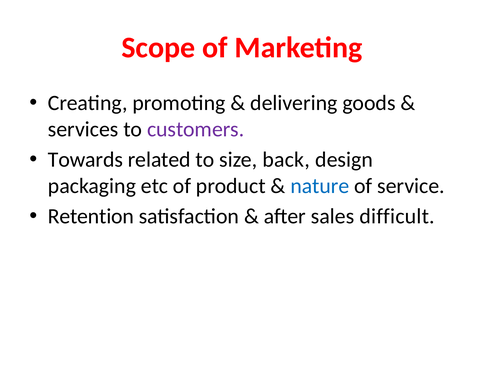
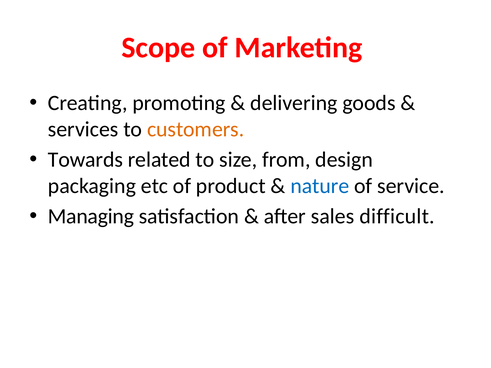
customers colour: purple -> orange (196, 129)
back: back -> from (286, 160)
Retention: Retention -> Managing (91, 217)
